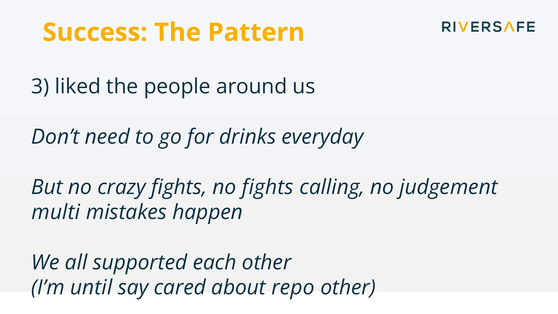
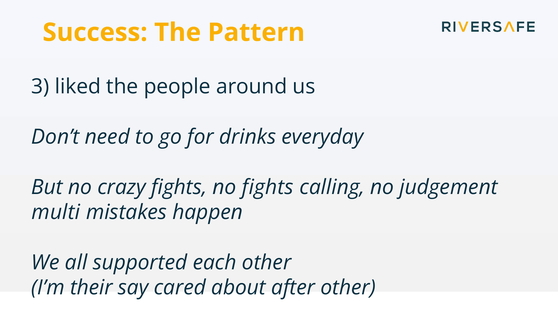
until: until -> their (91, 287)
repo: repo -> after (293, 287)
